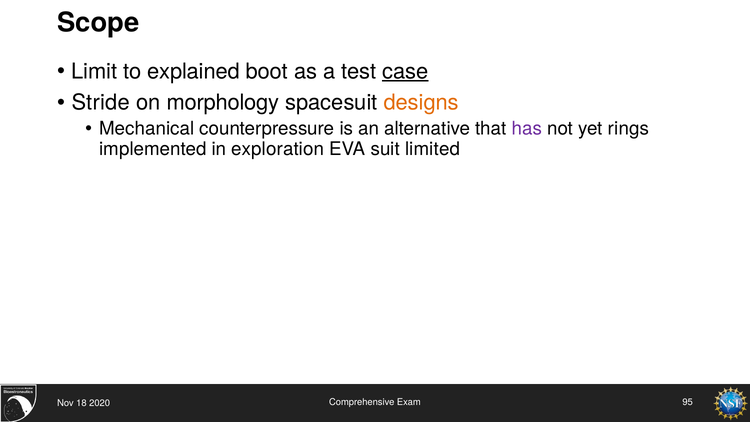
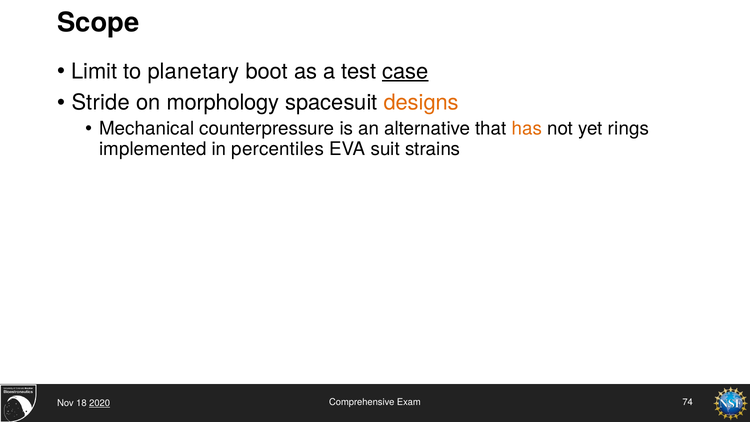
explained: explained -> planetary (193, 71)
has colour: purple -> orange (527, 129)
exploration: exploration -> percentiles (278, 149)
limited: limited -> strains (433, 149)
95: 95 -> 74 (688, 402)
2020 underline: none -> present (100, 403)
